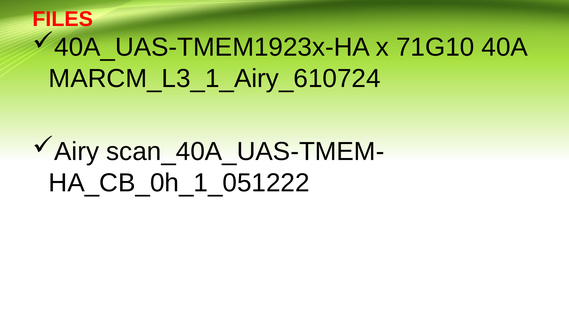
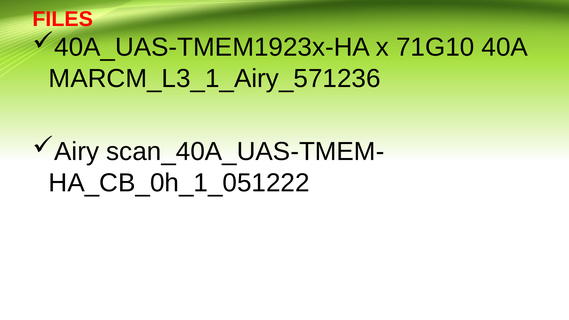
MARCM_L3_1_Airy_610724: MARCM_L3_1_Airy_610724 -> MARCM_L3_1_Airy_571236 (215, 79)
